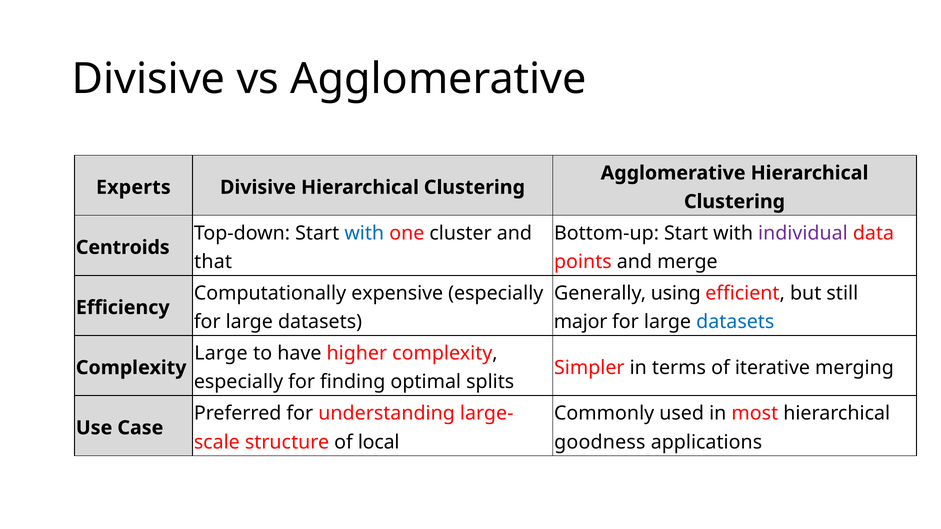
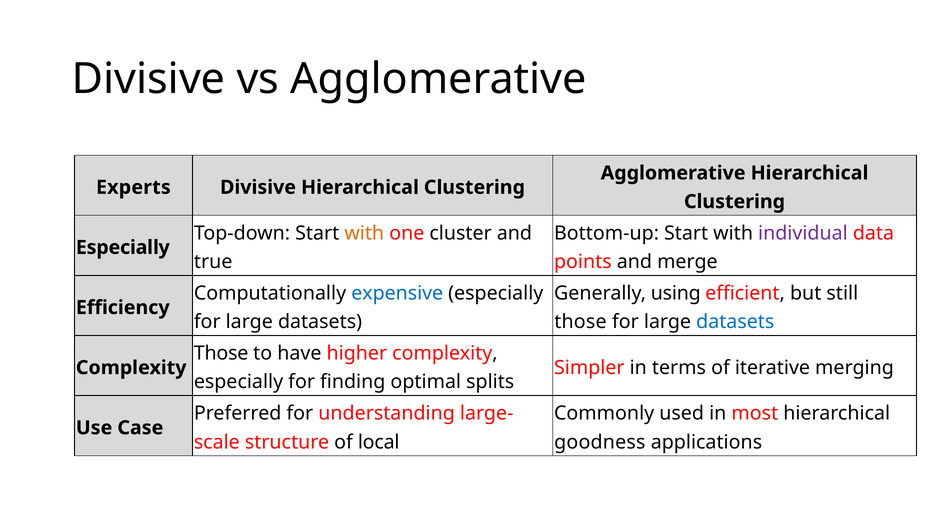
with colour: blue -> orange (364, 233)
Centroids: Centroids -> Especially (123, 248)
that: that -> true (213, 262)
expensive colour: black -> blue (397, 293)
major: major -> those (580, 322)
Large: Large -> Those (221, 354)
